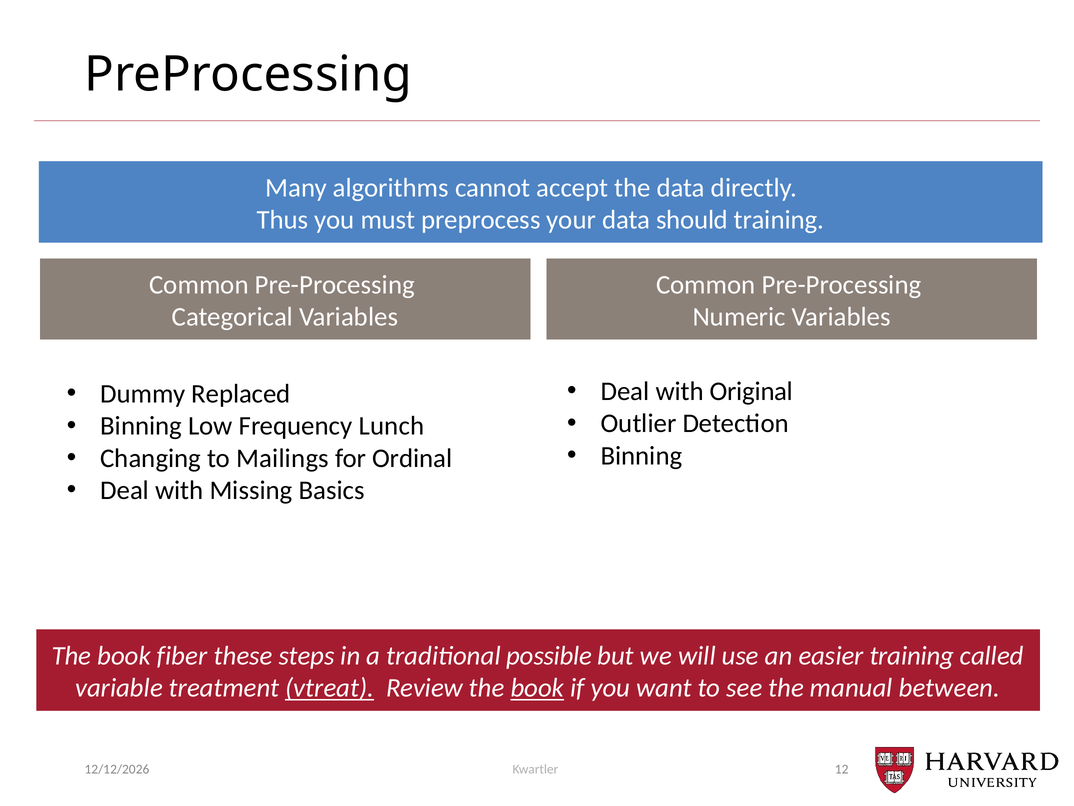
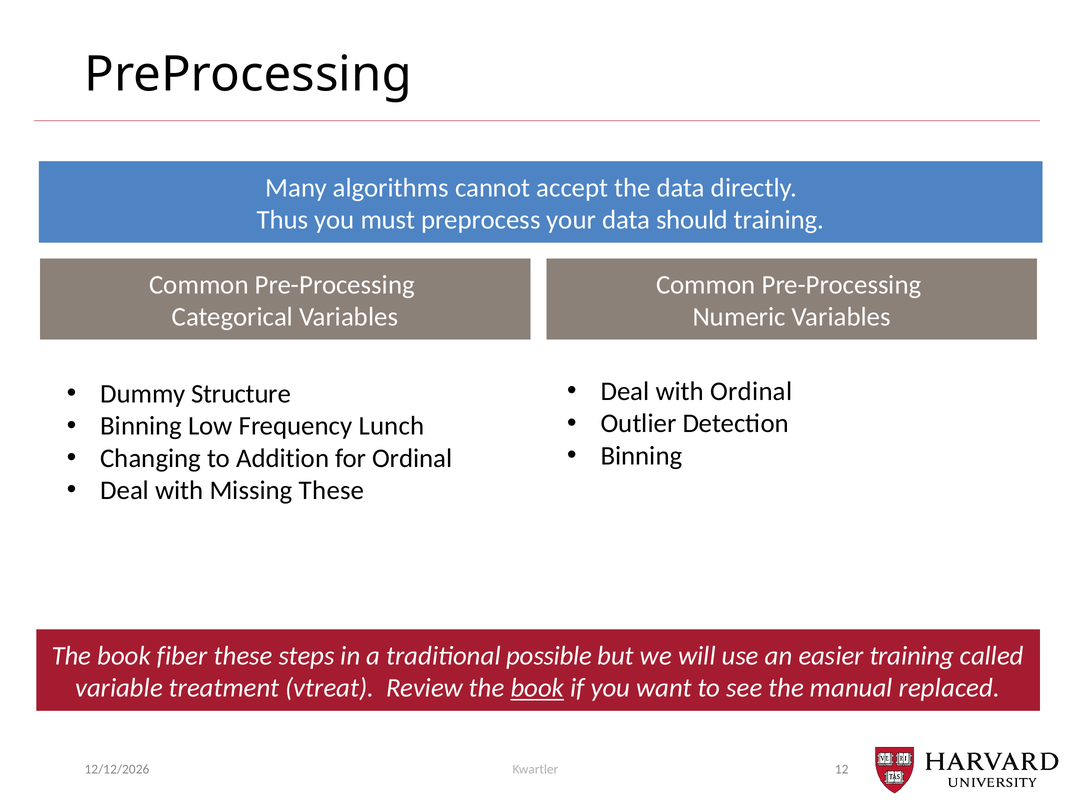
with Original: Original -> Ordinal (751, 391)
Replaced: Replaced -> Structure (241, 394)
Mailings: Mailings -> Addition (283, 458)
Missing Basics: Basics -> These (332, 490)
vtreat underline: present -> none (330, 688)
between: between -> replaced (949, 688)
